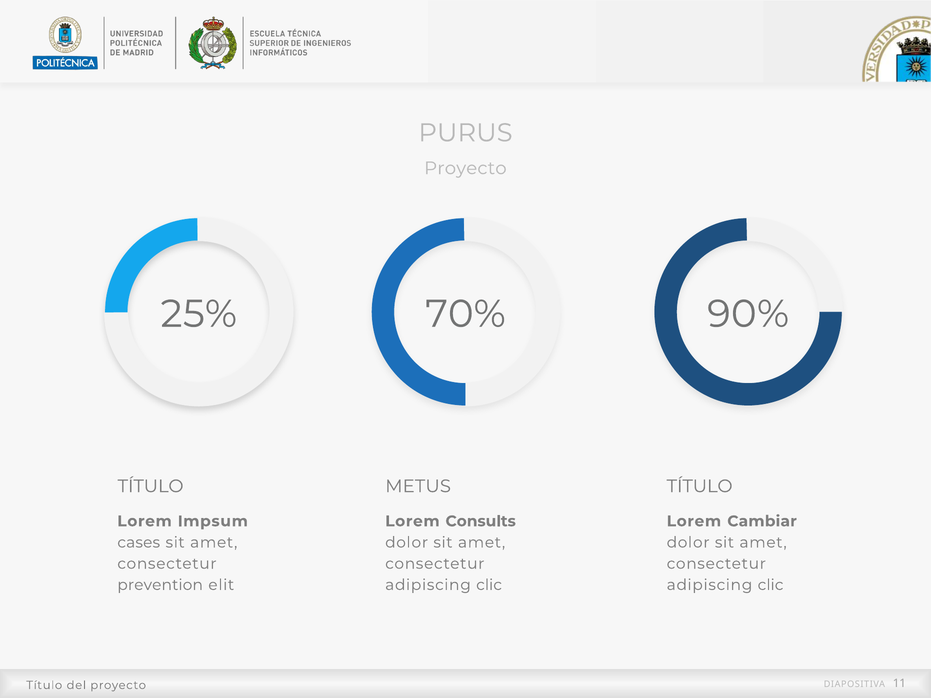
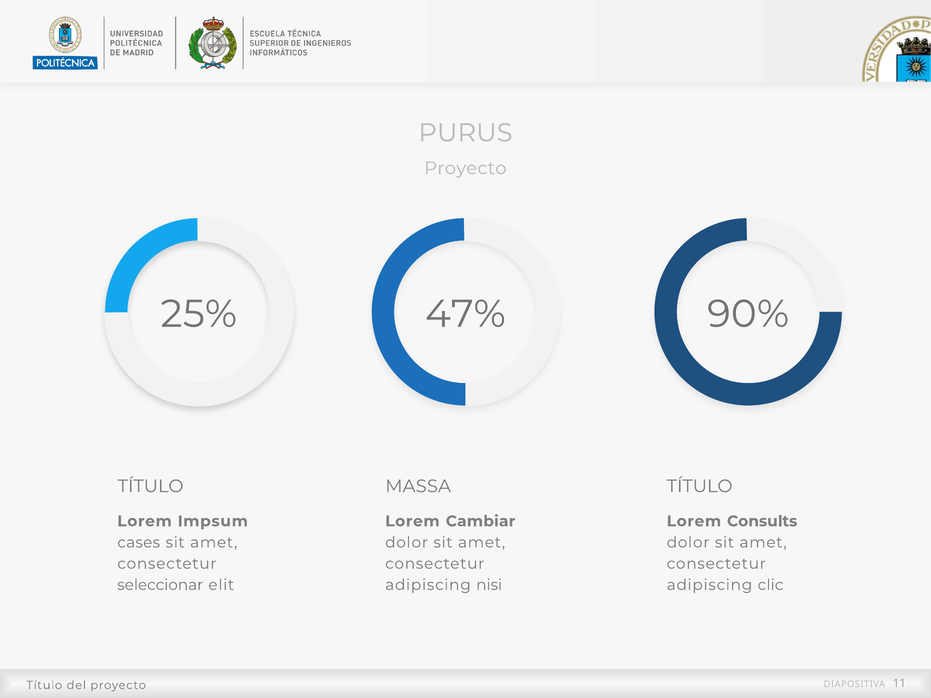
70%: 70% -> 47% (465, 314)
METUS: METUS -> MASSA (418, 486)
Consults: Consults -> Cambiar (481, 521)
Cambiar: Cambiar -> Consults (762, 521)
prevention: prevention -> seleccionar (160, 585)
clic: clic -> nisi (489, 585)
